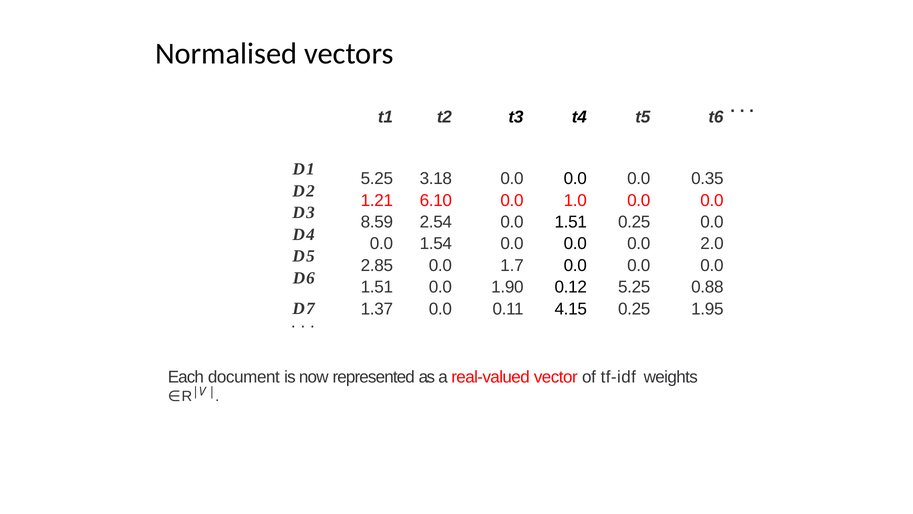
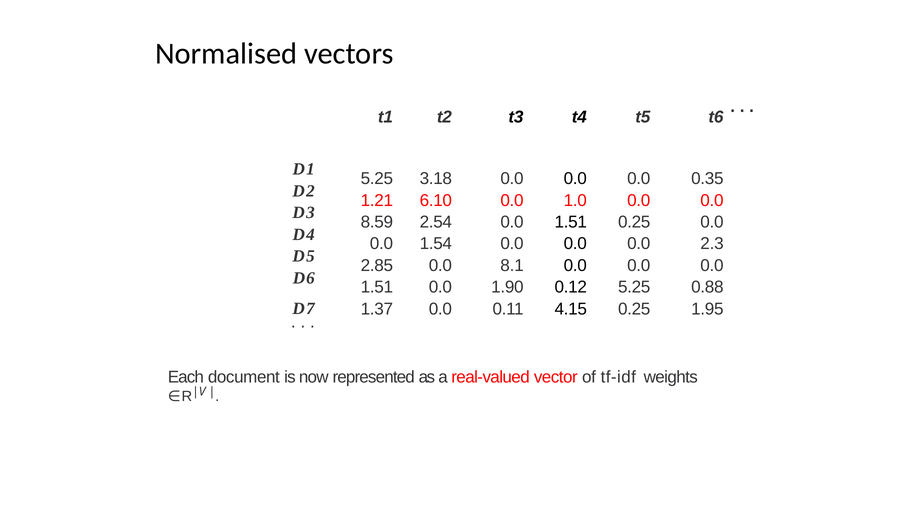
2.0: 2.0 -> 2.3 (712, 244)
1.7: 1.7 -> 8.1 (512, 265)
